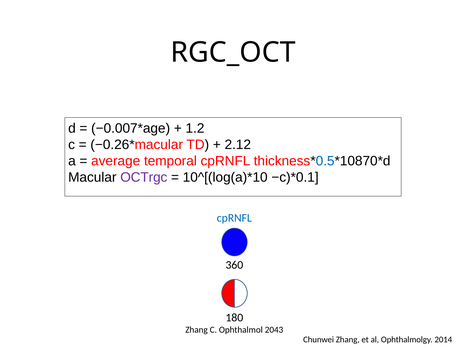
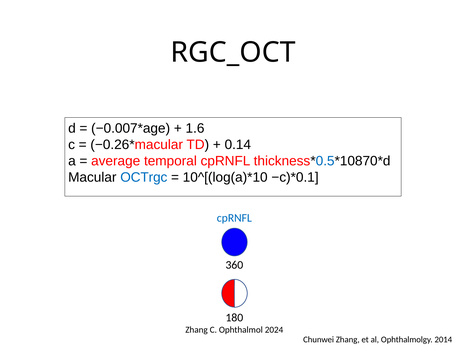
1.2: 1.2 -> 1.6 (195, 128)
2.12: 2.12 -> 0.14 (238, 144)
OCTrgc colour: purple -> blue (144, 177)
2043: 2043 -> 2024 (274, 330)
